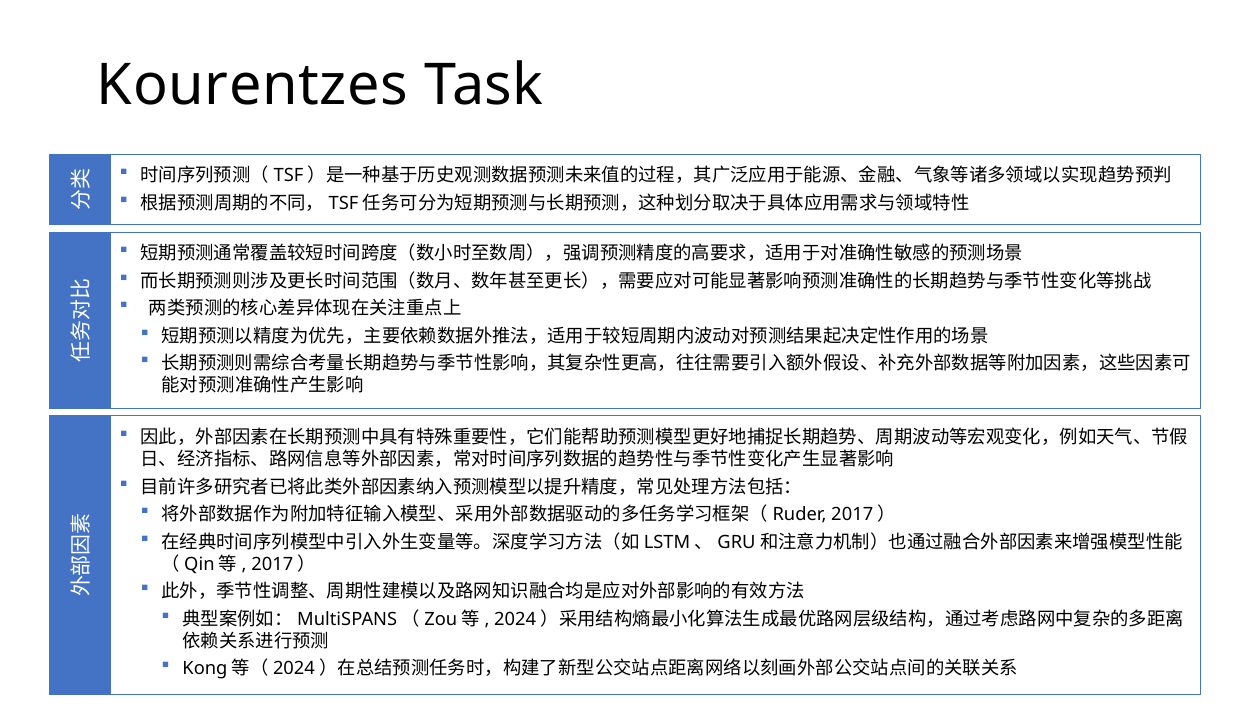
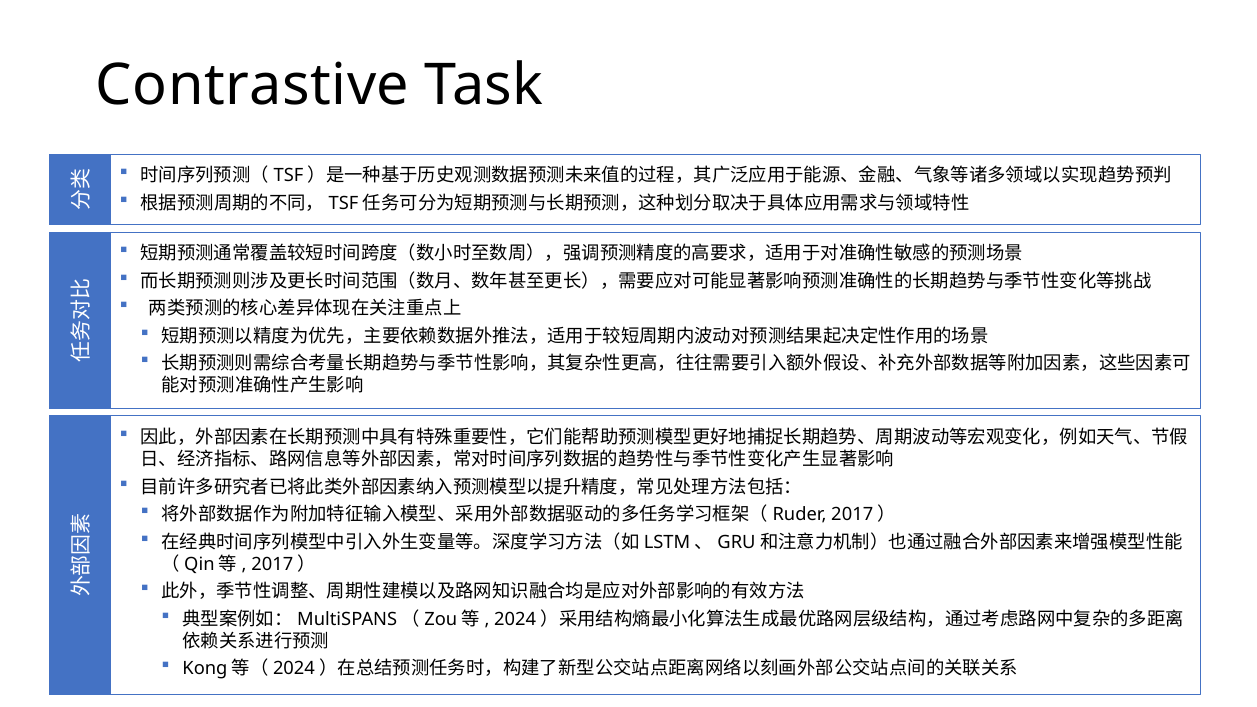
Kourentzes: Kourentzes -> Contrastive (253, 86)
